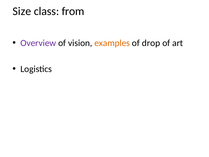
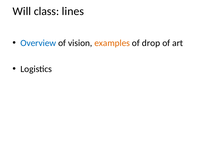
Size: Size -> Will (22, 11)
from: from -> lines (73, 11)
Overview colour: purple -> blue (38, 43)
